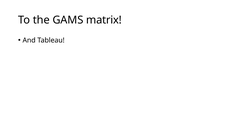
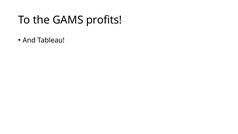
matrix: matrix -> profits (104, 20)
